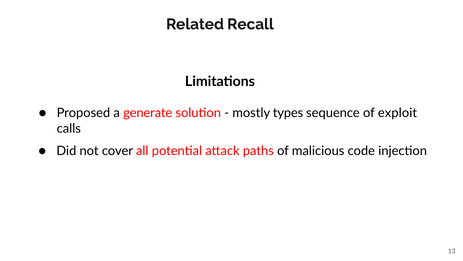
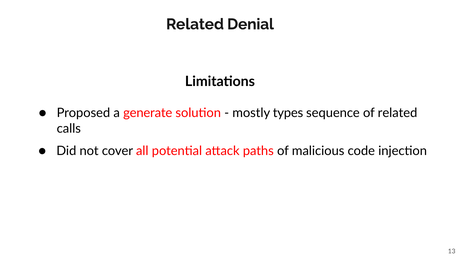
Recall: Recall -> Denial (251, 24)
of exploit: exploit -> related (398, 113)
